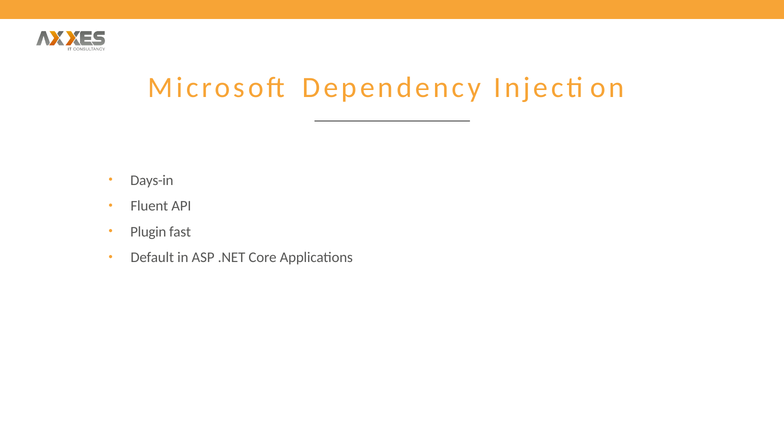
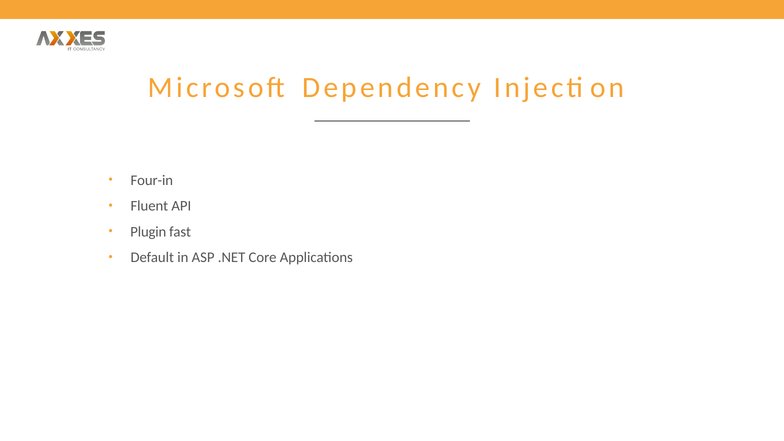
Days-in: Days-in -> Four-in (152, 180)
